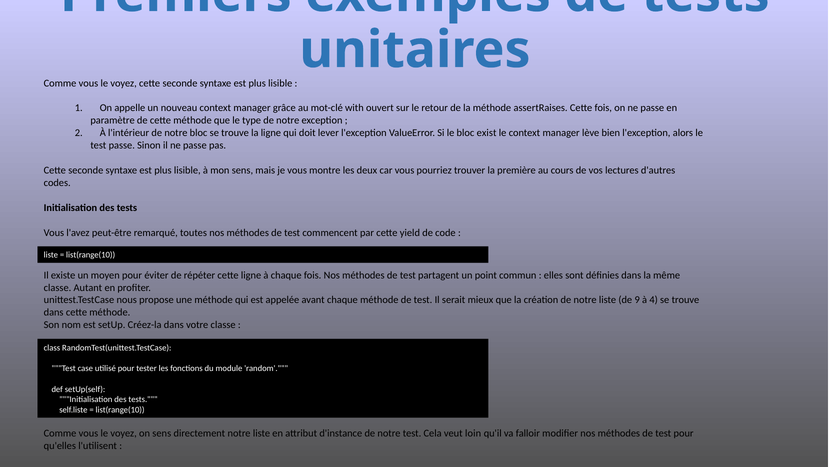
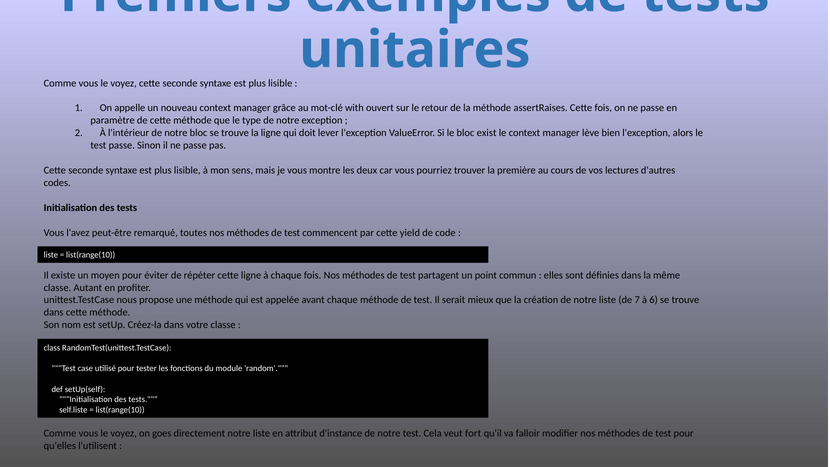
9: 9 -> 7 (637, 300)
4: 4 -> 6 (654, 300)
on sens: sens -> goes (162, 433)
loin: loin -> fort (473, 433)
